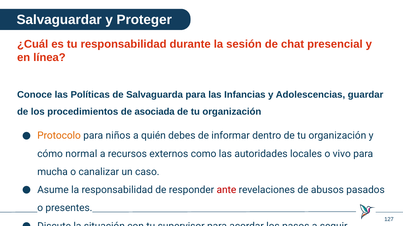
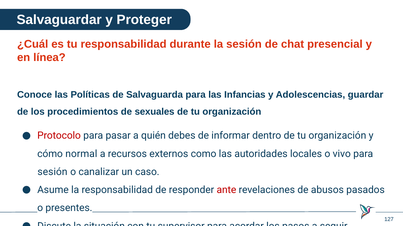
asociada: asociada -> sexuales (155, 112)
Protocolo colour: orange -> red (59, 136)
niños: niños -> pasar (118, 136)
mucha: mucha -> sesión (52, 172)
